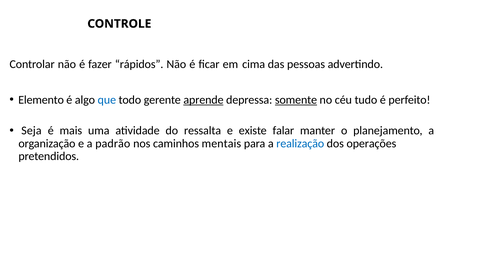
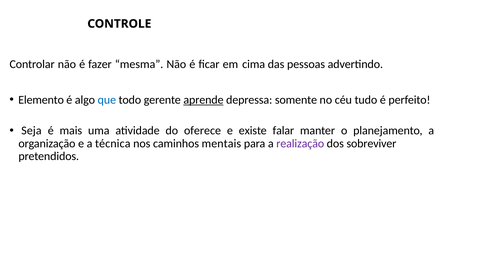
rápidos: rápidos -> mesma (139, 64)
somente underline: present -> none (296, 100)
ressalta: ressalta -> oferece (203, 131)
padrão: padrão -> técnica (113, 144)
realização colour: blue -> purple (300, 144)
operações: operações -> sobreviver (371, 144)
